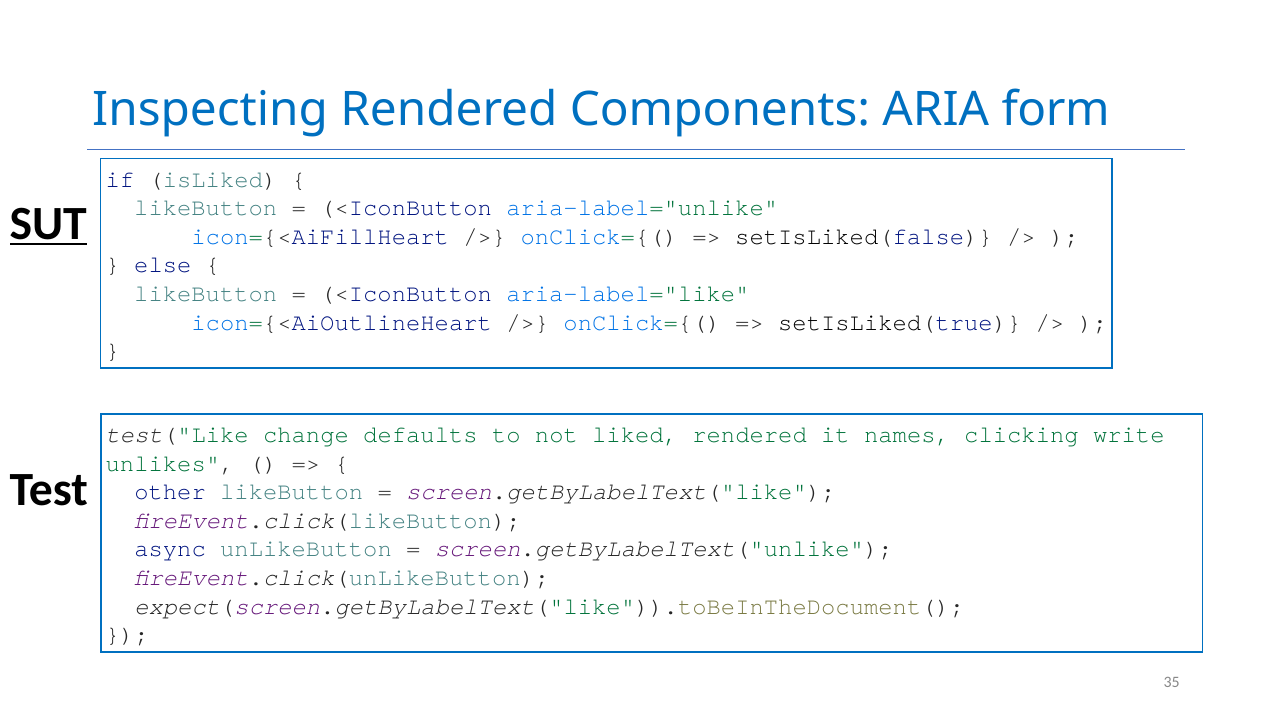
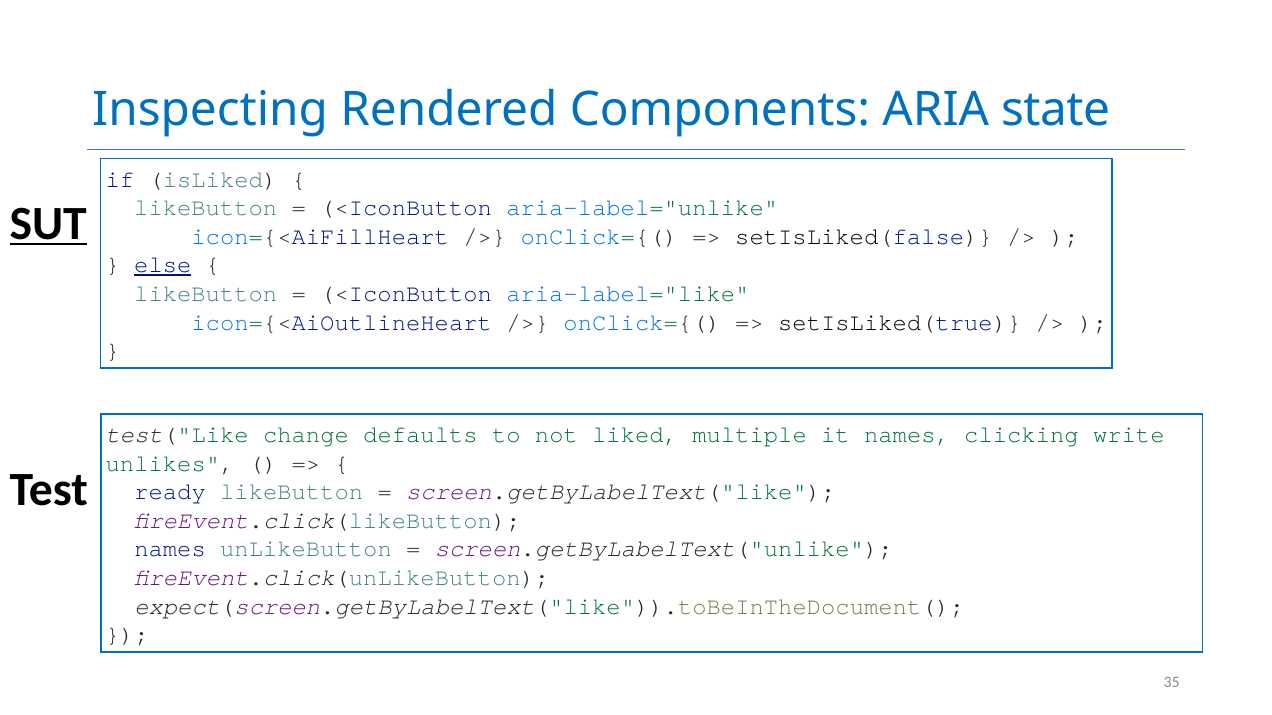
form: form -> state (1056, 109)
else underline: none -> present (163, 265)
liked rendered: rendered -> multiple (750, 435)
other: other -> ready (170, 492)
async: async -> names (170, 549)
